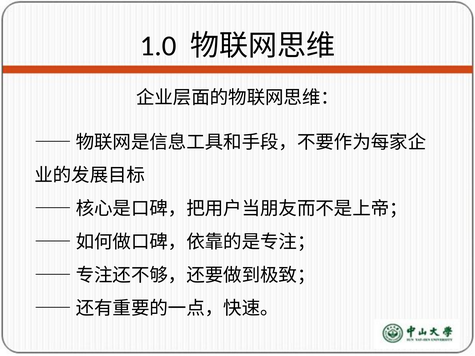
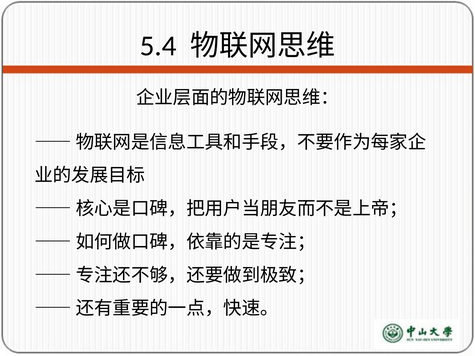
1.0: 1.0 -> 5.4 (158, 46)
